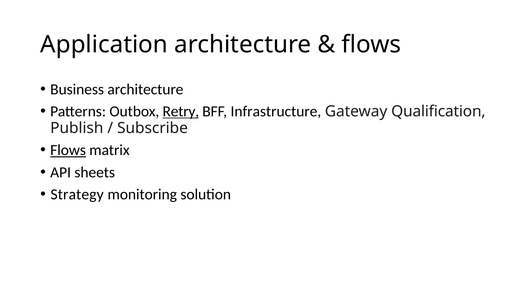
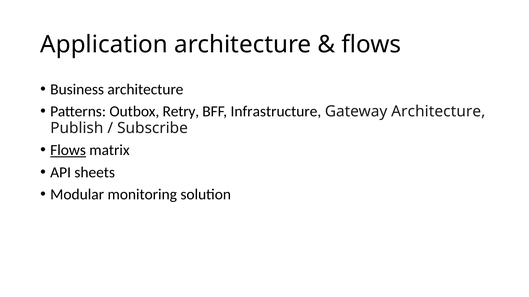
Retry underline: present -> none (181, 112)
Gateway Qualification: Qualification -> Architecture (438, 112)
Strategy: Strategy -> Modular (77, 195)
